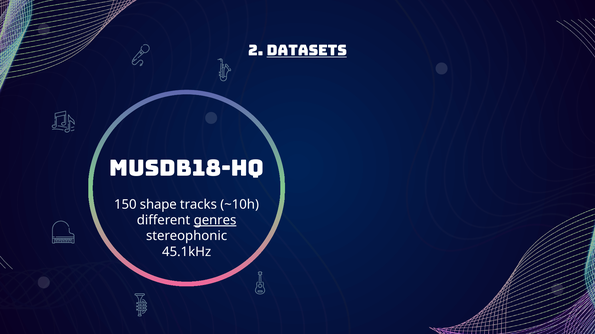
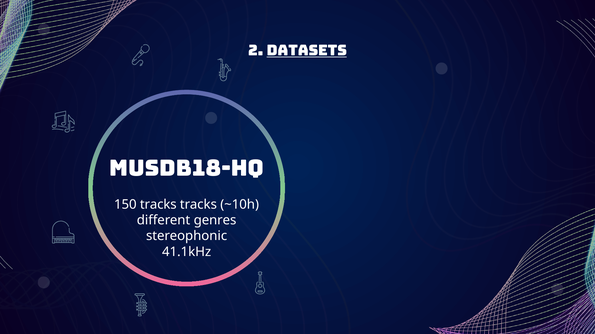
150 shape: shape -> tracks (158, 205)
genres underline: present -> none (215, 221)
45.1kHz: 45.1kHz -> 41.1kHz (187, 252)
